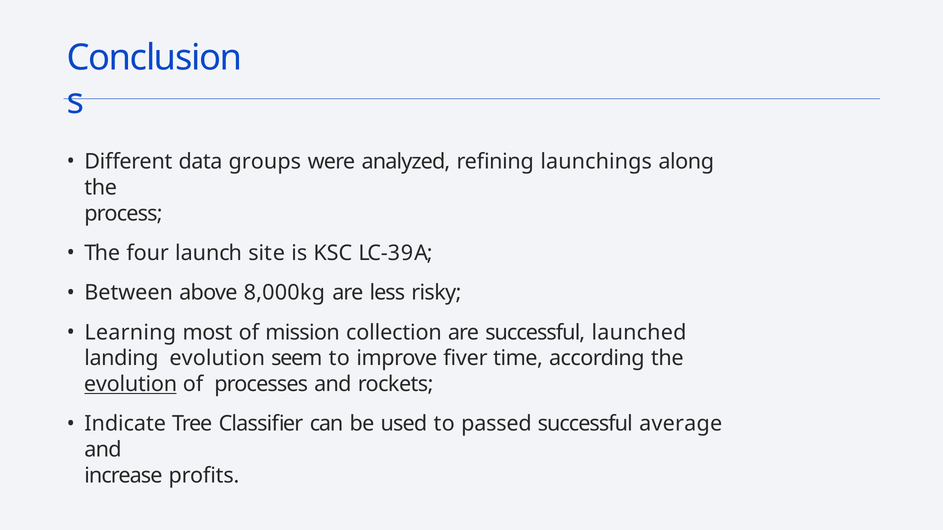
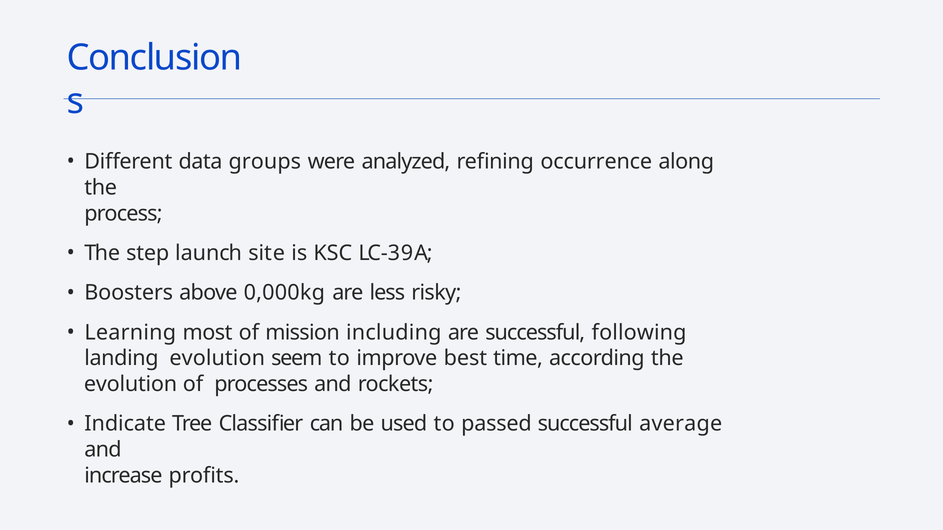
launchings: launchings -> occurrence (596, 162)
four: four -> step (148, 253)
Between: Between -> Boosters (129, 293)
8,000kg: 8,000kg -> 0,000kg (284, 293)
collection: collection -> including (394, 333)
launched: launched -> following (639, 333)
fiver: fiver -> best (465, 359)
evolution underline: present -> none (131, 384)
